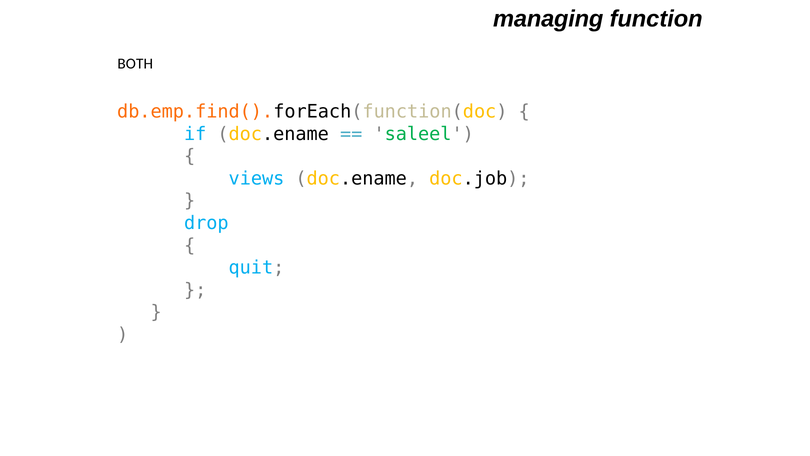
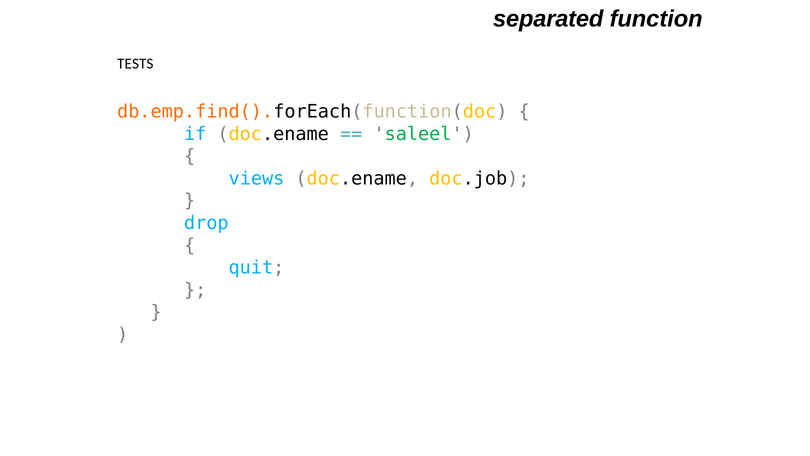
managing: managing -> separated (548, 19)
BOTH: BOTH -> TESTS (135, 64)
